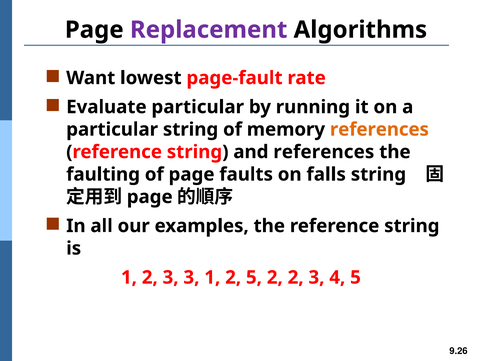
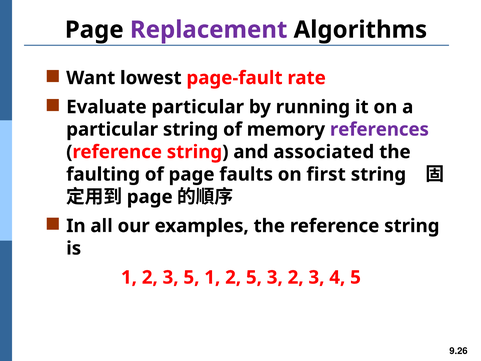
references colour: orange -> purple (379, 129)
and references: references -> associated (324, 152)
falls: falls -> first (326, 174)
3 3: 3 -> 5 (191, 277)
5 2: 2 -> 3 (275, 277)
